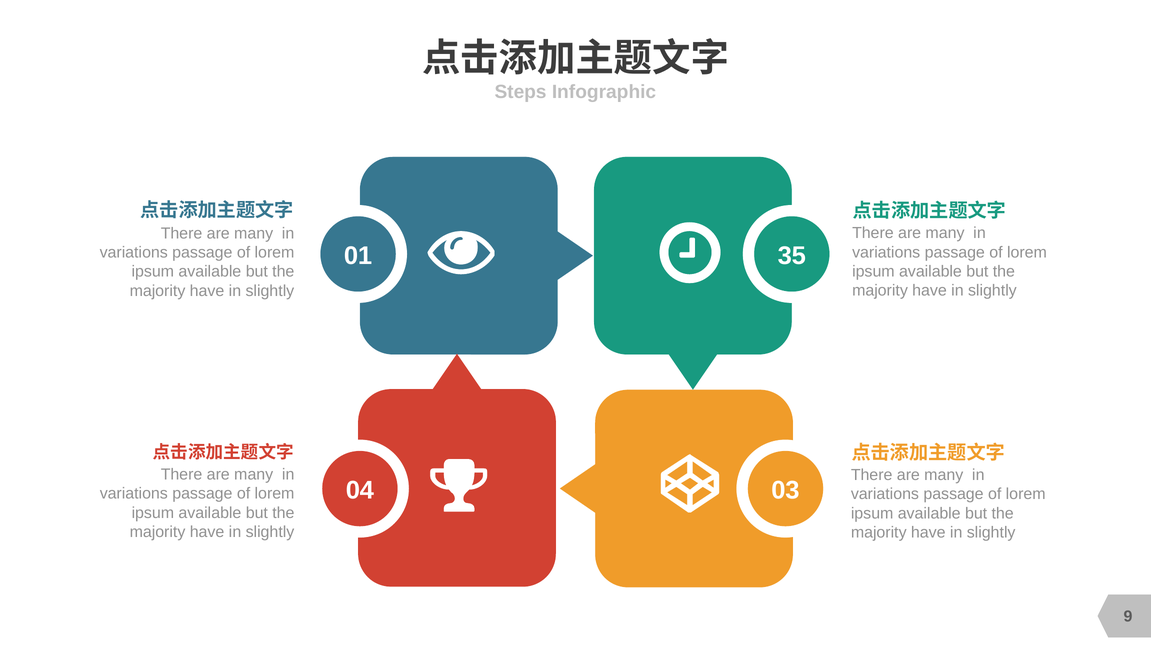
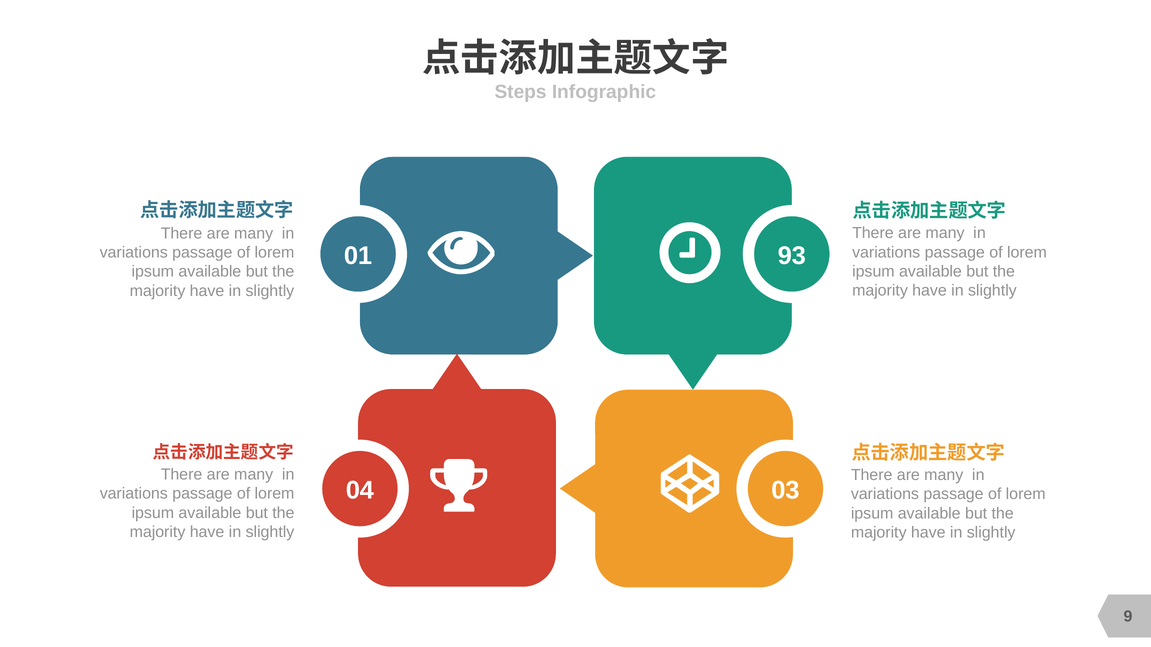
35: 35 -> 93 (792, 256)
